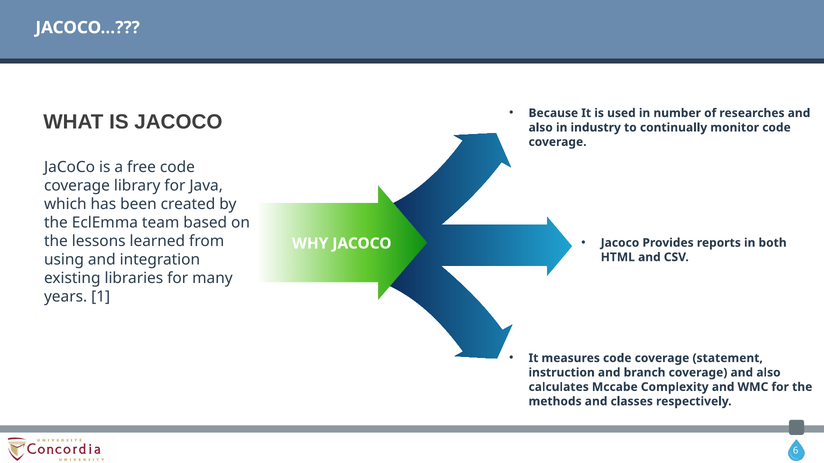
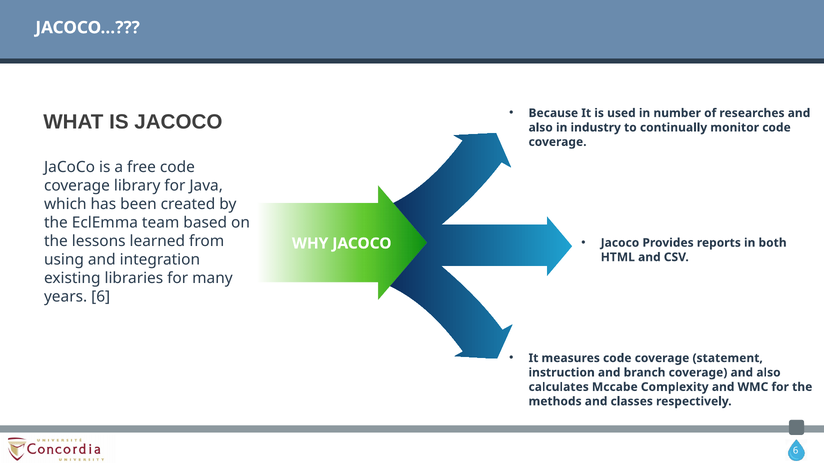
years 1: 1 -> 6 (101, 297)
